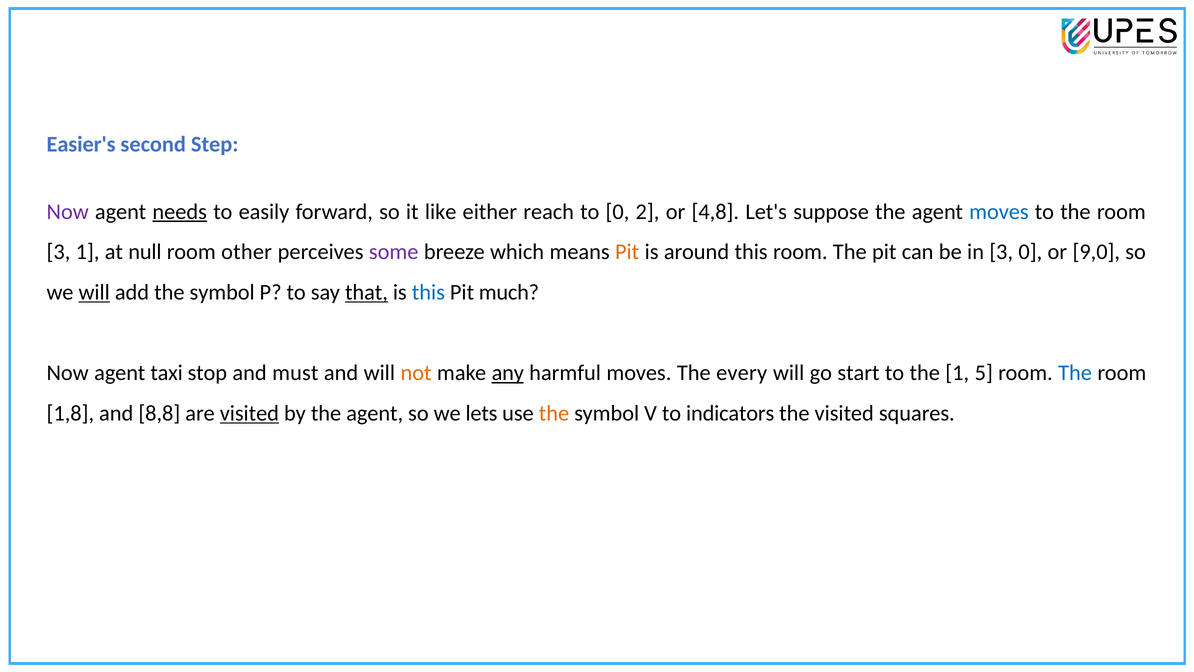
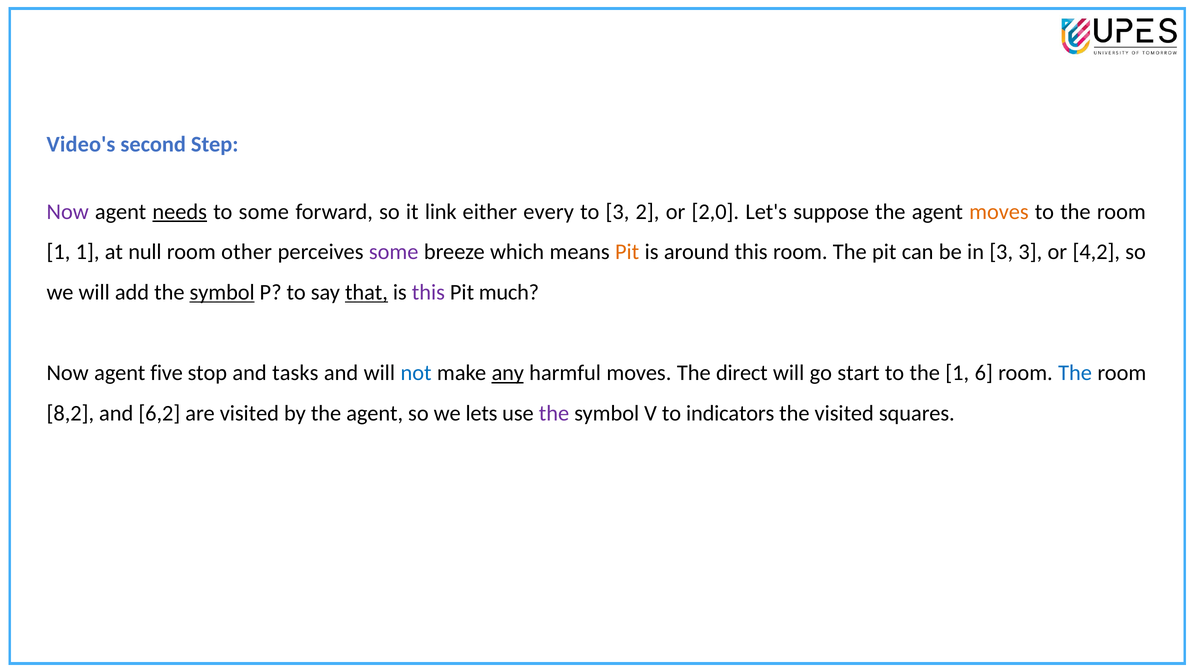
Easier's: Easier's -> Video's (81, 144)
to easily: easily -> some (264, 212)
like: like -> link (441, 212)
reach: reach -> every (549, 212)
to 0: 0 -> 3 (617, 212)
4,8: 4,8 -> 2,0 (715, 212)
moves colour: blue -> orange (999, 212)
3: 3 -> 1 (58, 252)
3 0: 0 -> 3 (1030, 252)
9,0: 9,0 -> 4,2 (1096, 252)
will underline: present -> none (94, 292)
symbol underline: none -> present (222, 292)
this colour: blue -> purple (428, 292)
taxi: taxi -> five (167, 373)
must: must -> tasks (295, 373)
not colour: orange -> blue (416, 373)
every: every -> direct (742, 373)
5: 5 -> 6 (984, 373)
1,8: 1,8 -> 8,2 (70, 413)
8,8: 8,8 -> 6,2 (159, 413)
visited underline: present -> none (249, 413)
the colour: orange -> purple (554, 413)
